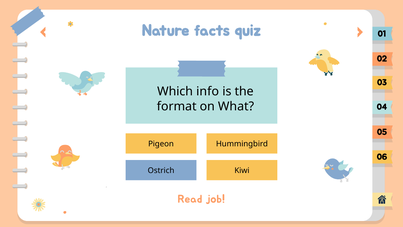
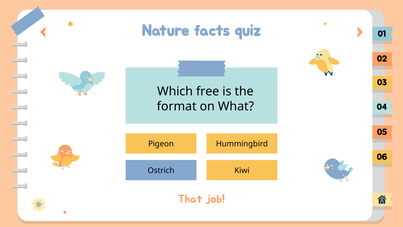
info: info -> free (208, 91)
Read: Read -> That (190, 199)
